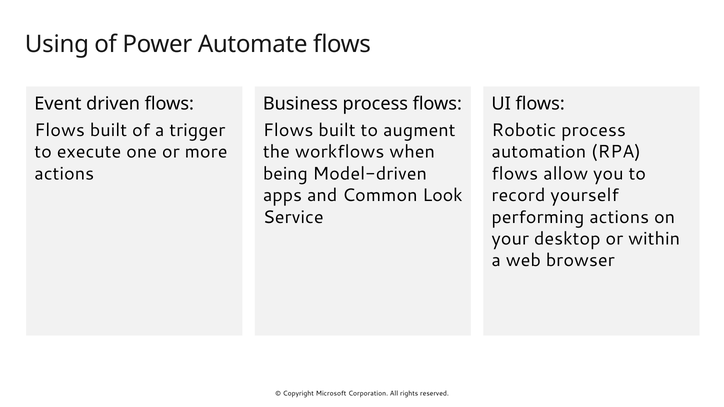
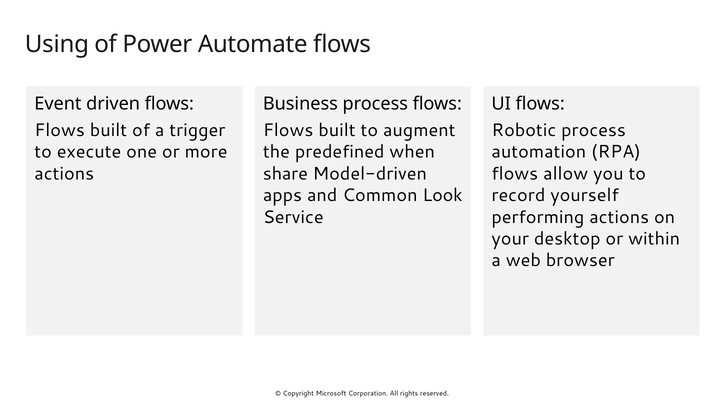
workflows: workflows -> predefined (340, 152)
being: being -> share (285, 174)
